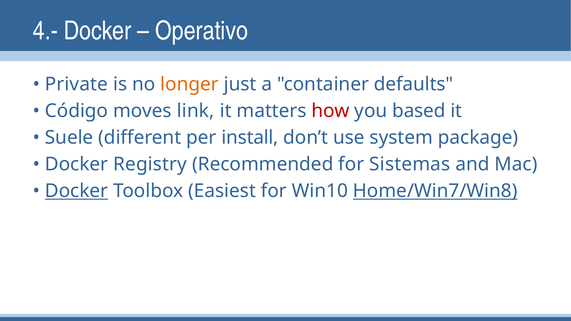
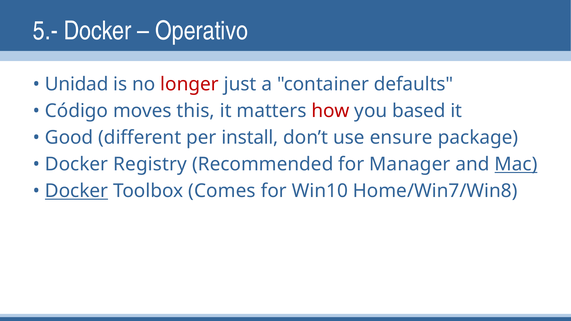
4.-: 4.- -> 5.- (45, 31)
Private: Private -> Unidad (77, 84)
longer colour: orange -> red (190, 84)
link: link -> this (196, 111)
Suele: Suele -> Good (69, 138)
system: system -> ensure (401, 138)
Sistemas: Sistemas -> Manager (410, 164)
Mac underline: none -> present (516, 164)
Easiest: Easiest -> Comes (222, 191)
Home/Win7/Win8 underline: present -> none (435, 191)
